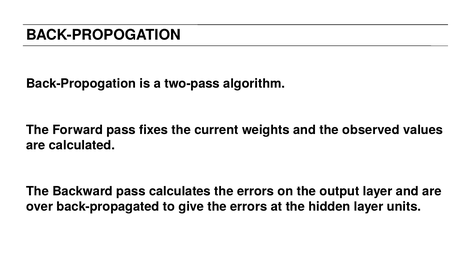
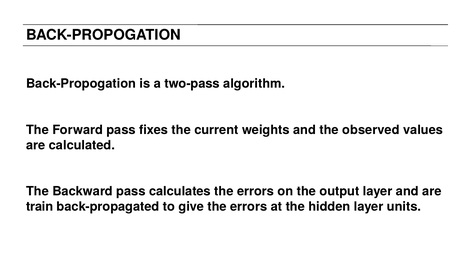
over: over -> train (40, 206)
